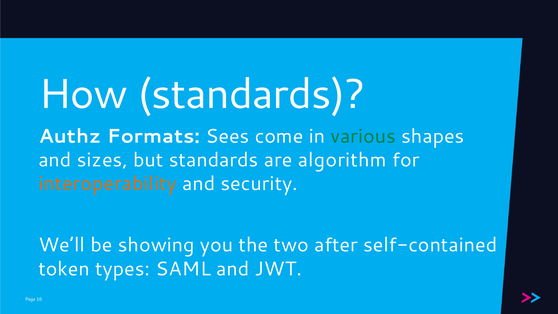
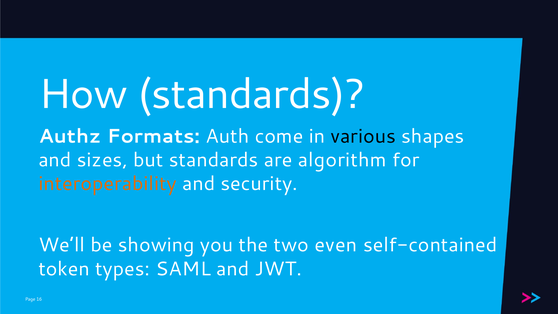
Sees: Sees -> Auth (227, 136)
various colour: green -> black (363, 136)
after: after -> even (336, 245)
